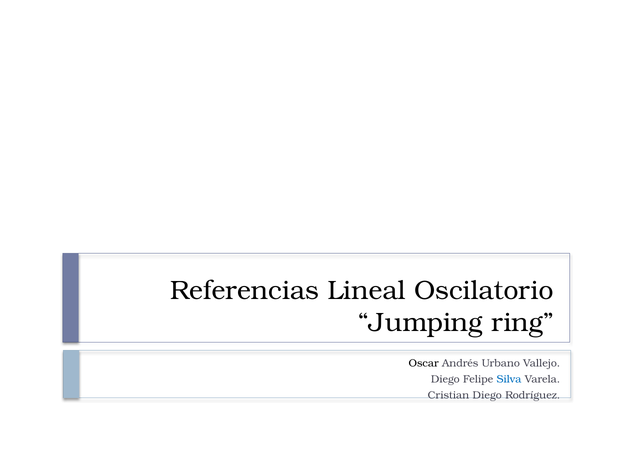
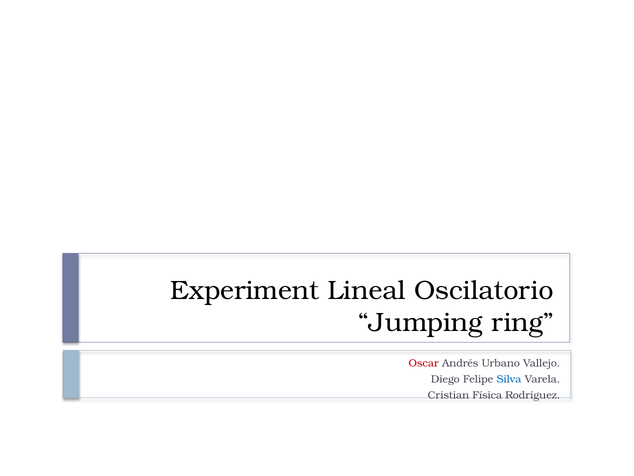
Referencias: Referencias -> Experiment (245, 290)
Oscar colour: black -> red (424, 363)
Cristian Diego: Diego -> Física (487, 395)
